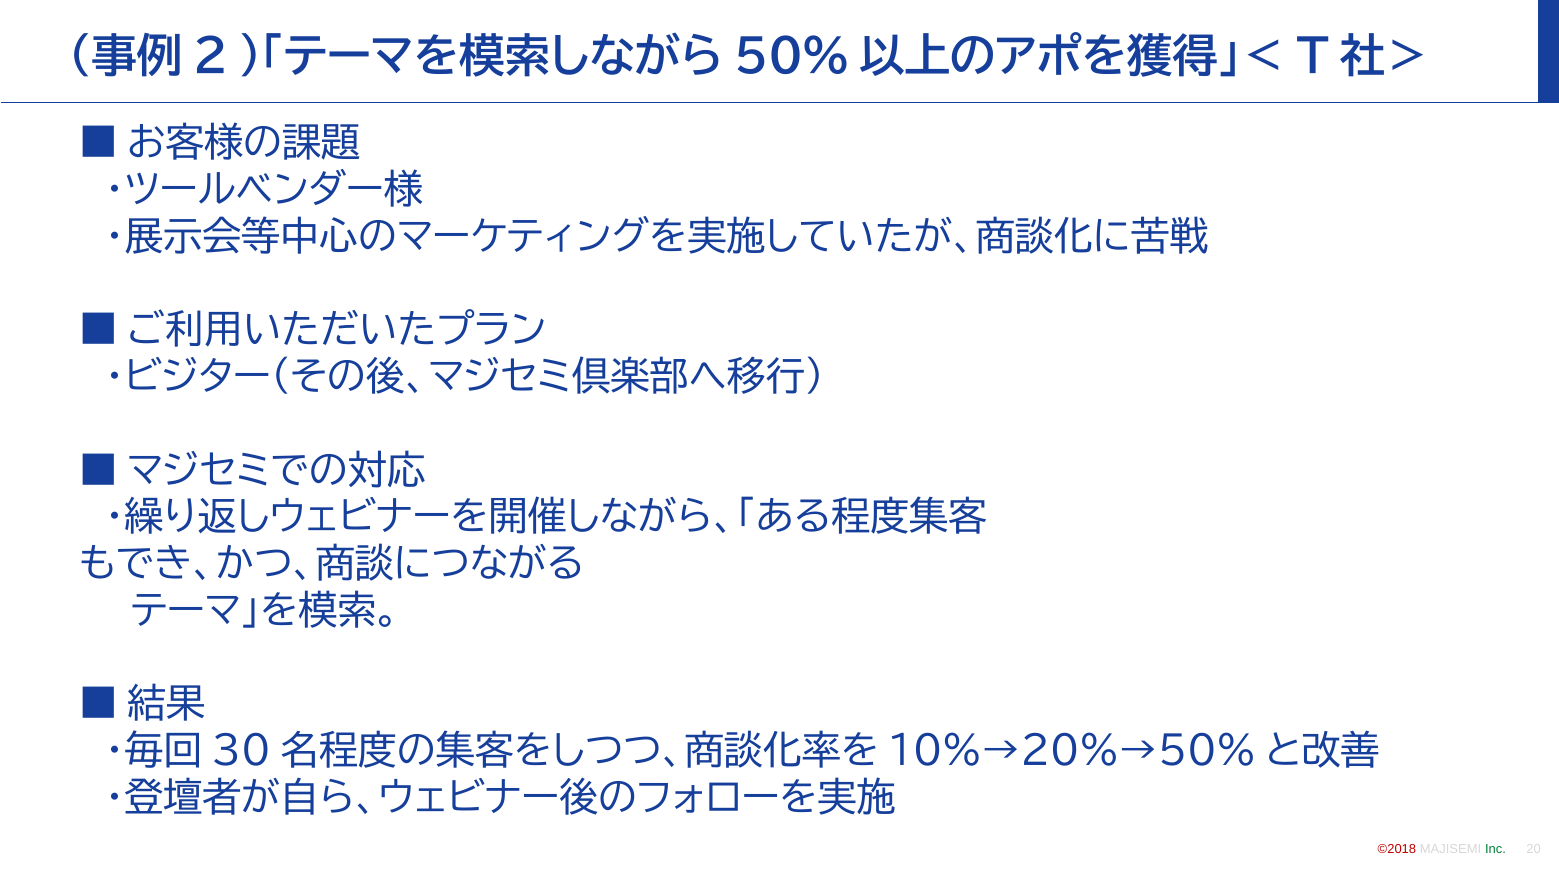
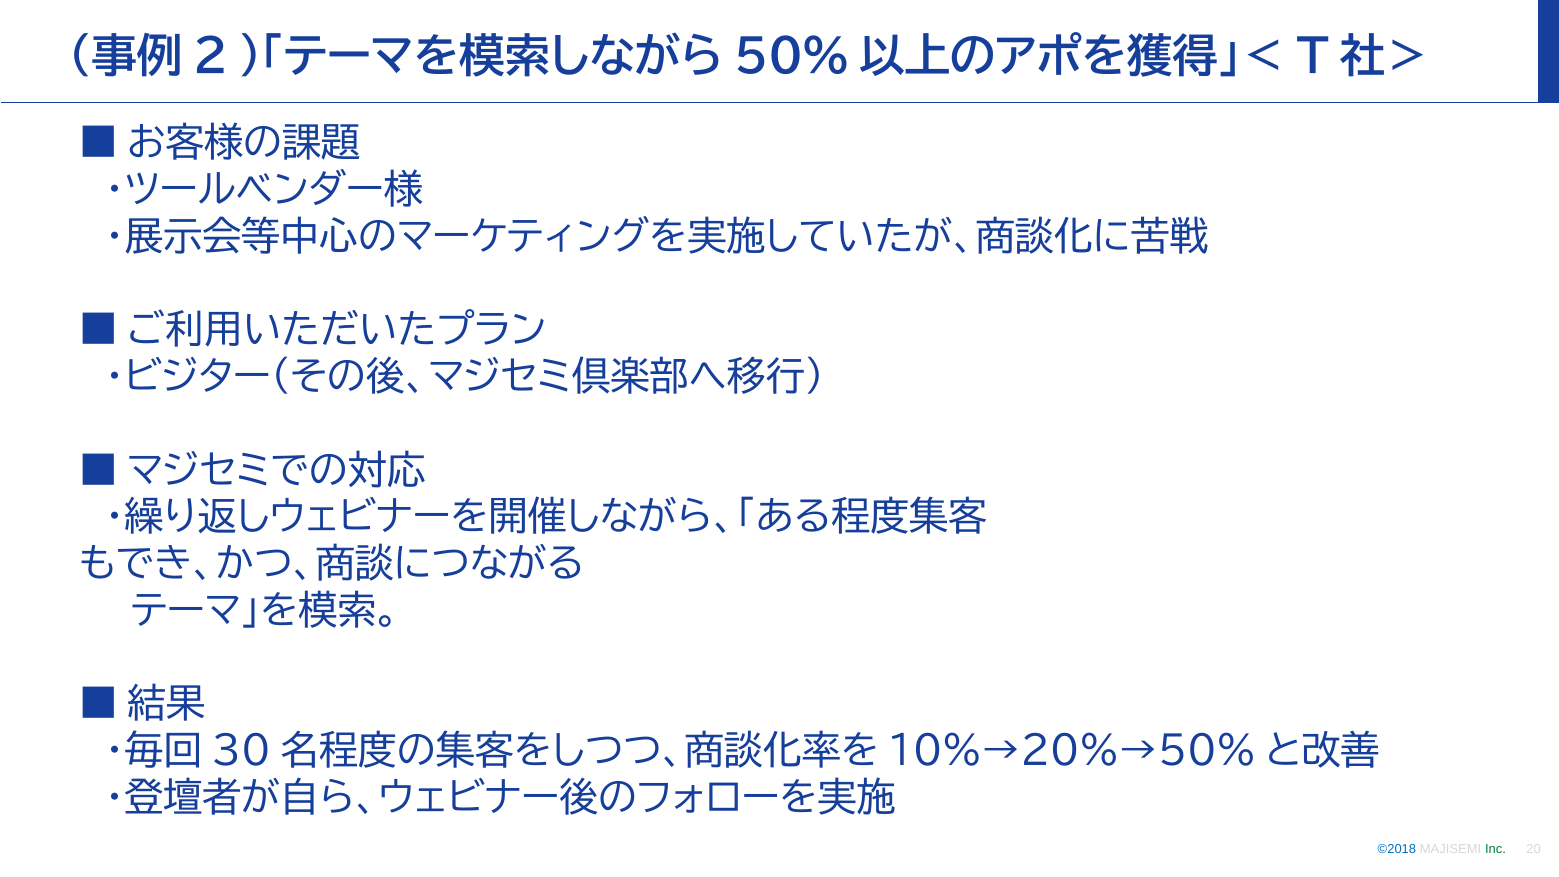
©2018 colour: red -> blue (1397, 849)
